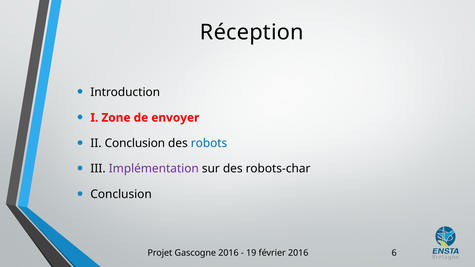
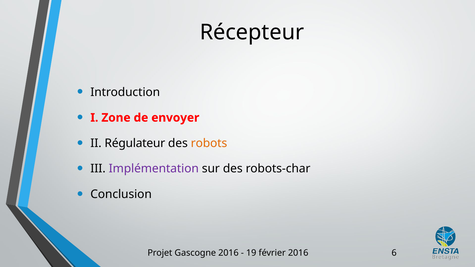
Réception: Réception -> Récepteur (252, 32)
II Conclusion: Conclusion -> Régulateur (135, 143)
robots colour: blue -> orange (209, 143)
